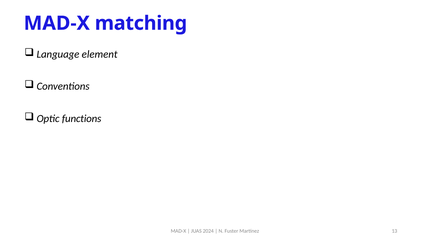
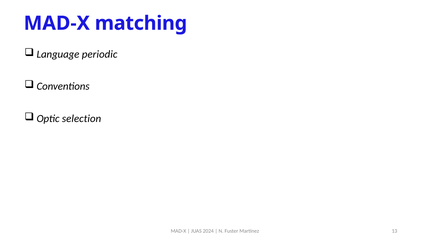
element: element -> periodic (100, 54)
functions: functions -> selection (82, 118)
